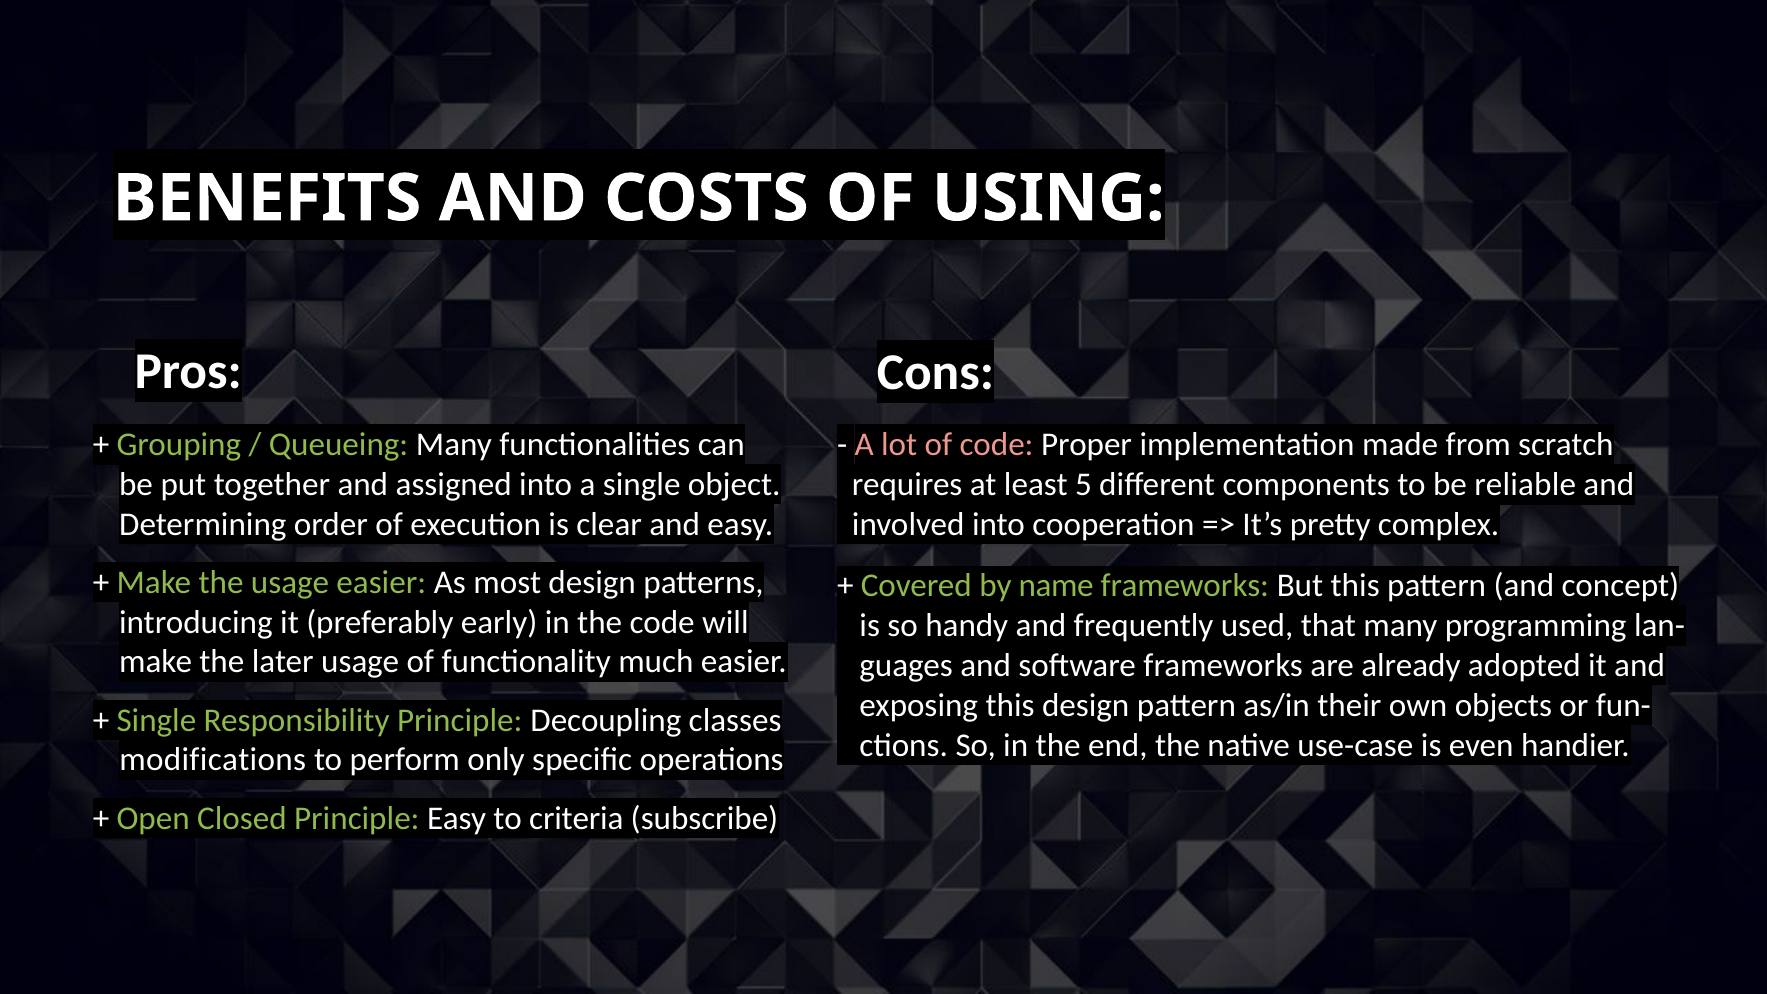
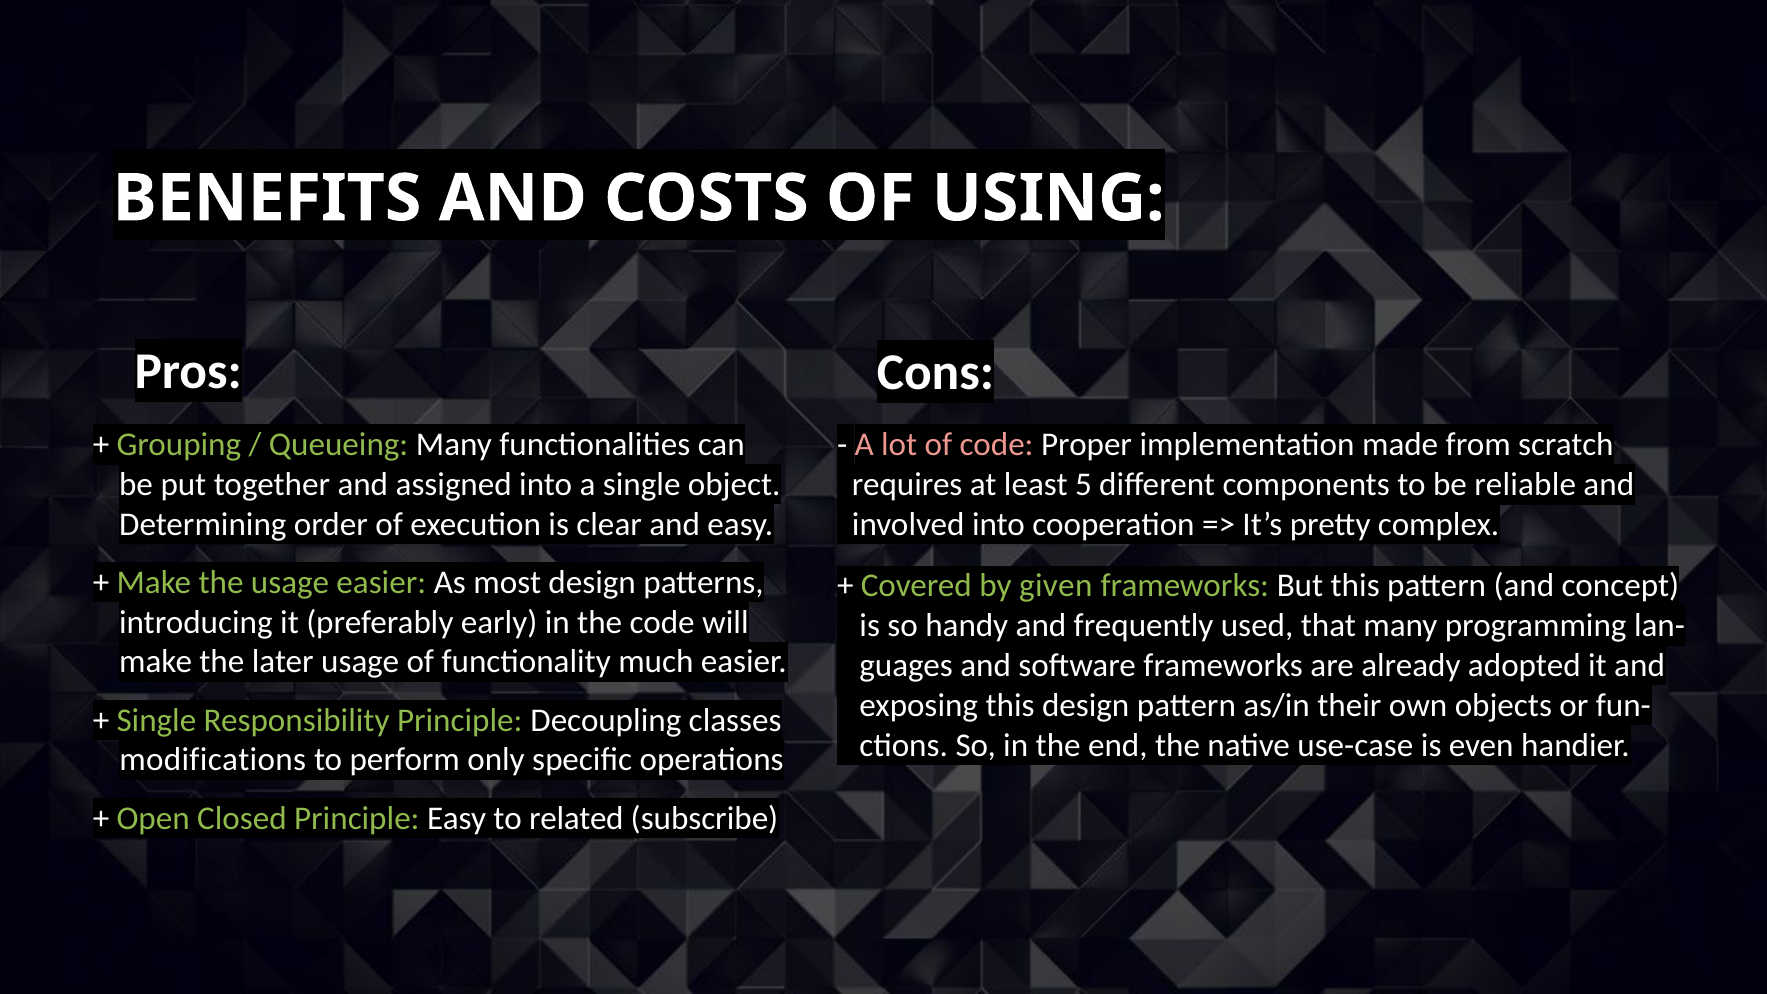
name: name -> given (1056, 586)
criteria: criteria -> related (576, 818)
